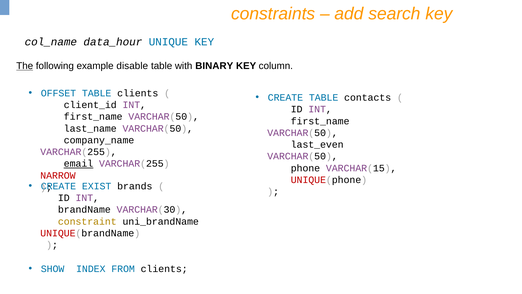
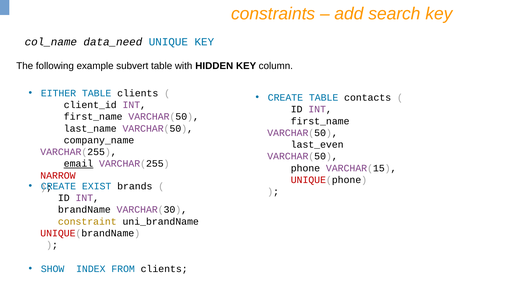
data_hour: data_hour -> data_need (113, 42)
The underline: present -> none (25, 66)
disable: disable -> subvert (132, 66)
BINARY: BINARY -> HIDDEN (214, 66)
OFFSET: OFFSET -> EITHER (58, 93)
